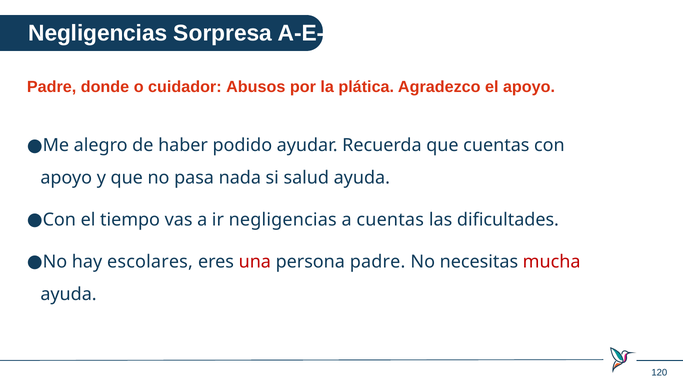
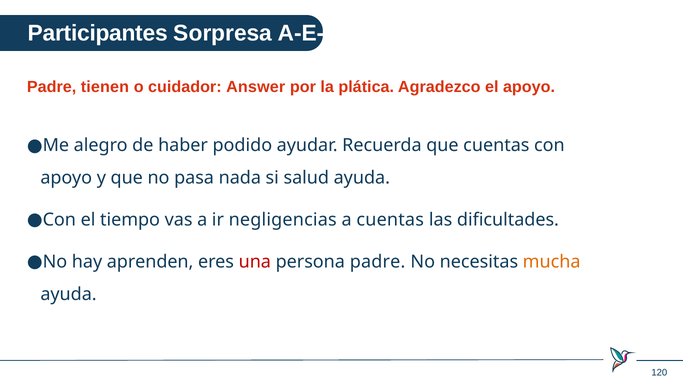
Negligencias: Negligencias -> Participantes (98, 33)
donde: donde -> tienen (105, 87)
Abusos: Abusos -> Answer (256, 87)
escolares: escolares -> aprenden (150, 262)
mucha colour: red -> orange (552, 262)
